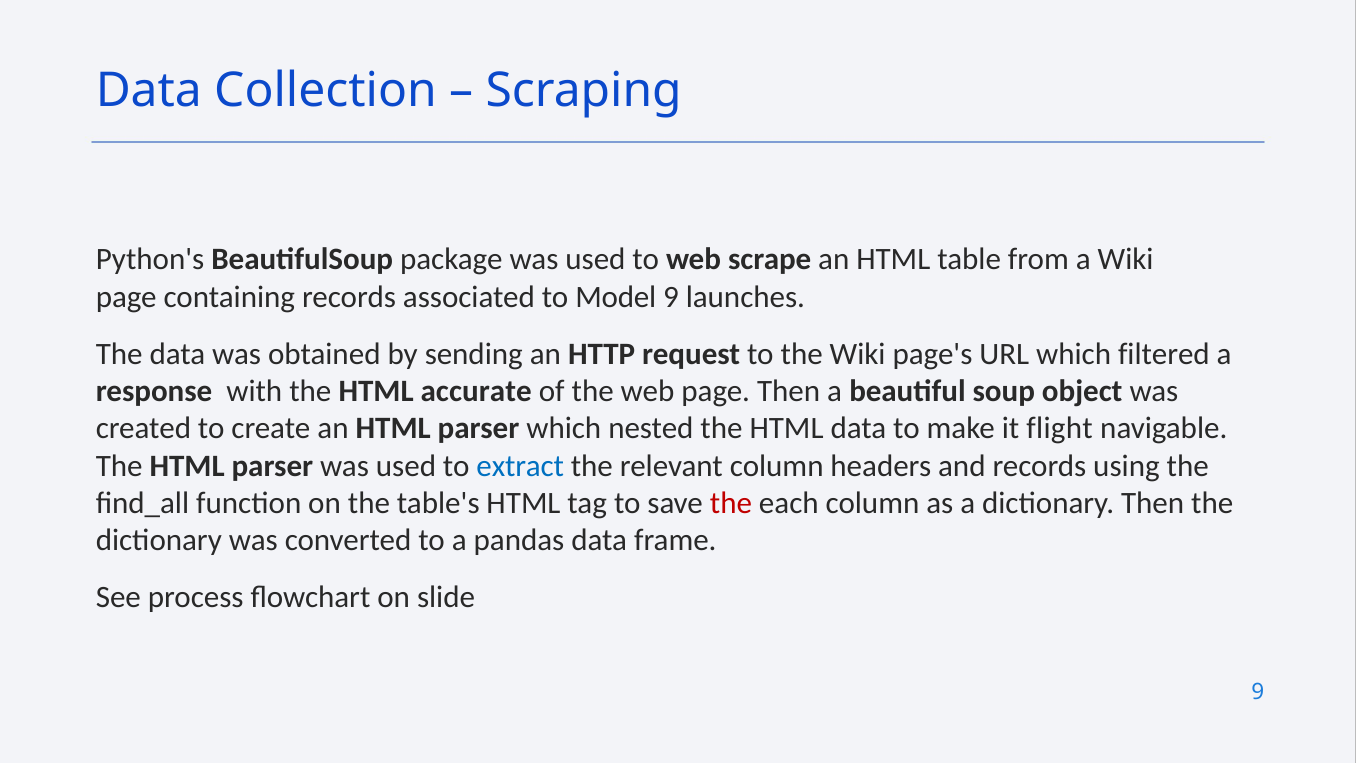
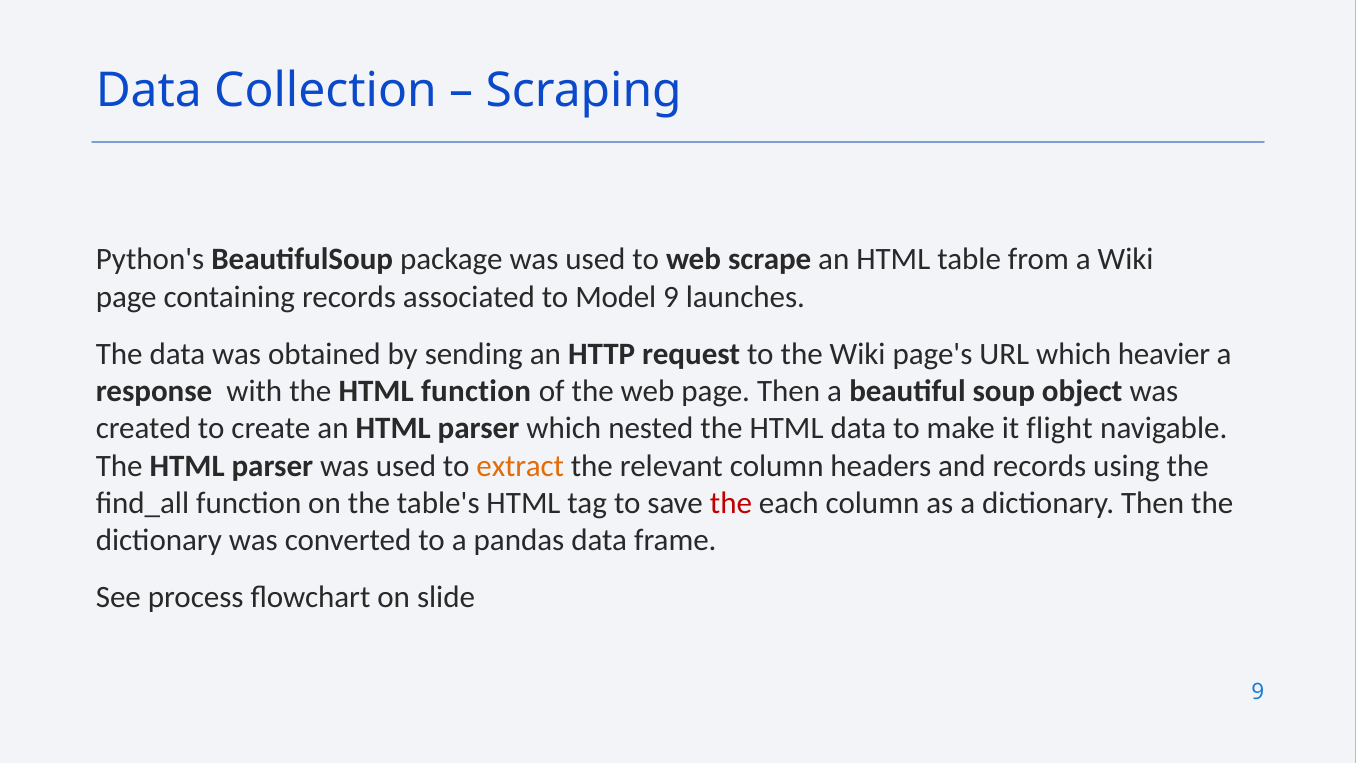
filtered: filtered -> heavier (1164, 354)
HTML accurate: accurate -> function (476, 391)
extract colour: blue -> orange (520, 466)
